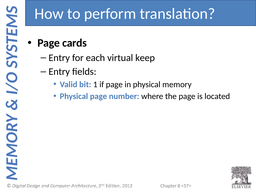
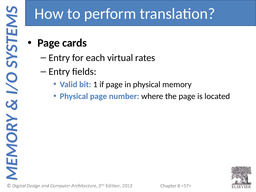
keep: keep -> rates (145, 58)
